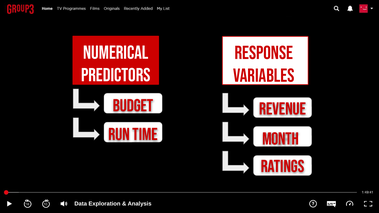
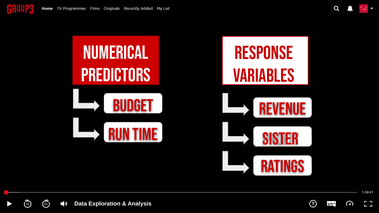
Month: Month -> Sister (280, 139)
